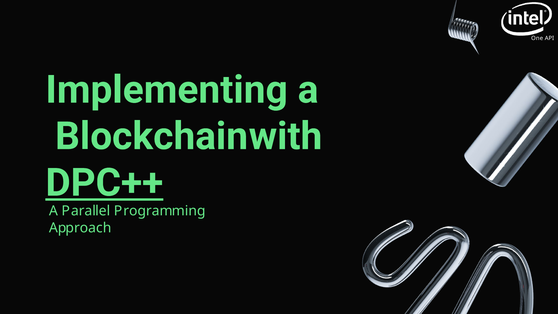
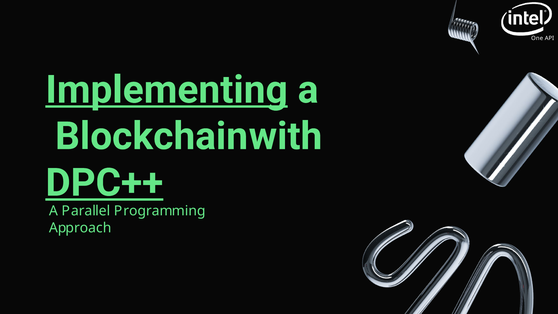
Implementing underline: none -> present (167, 90)
